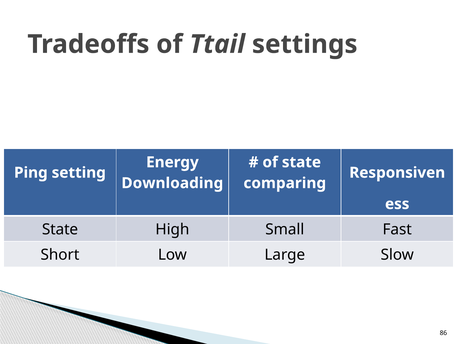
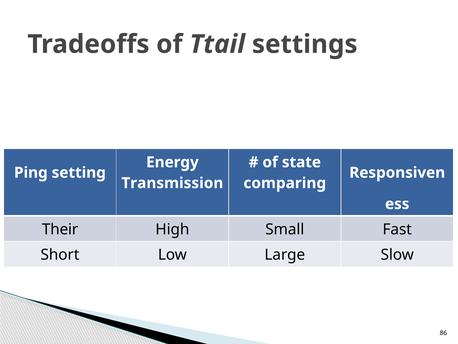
Downloading: Downloading -> Transmission (172, 183)
State: State -> Their (60, 229)
